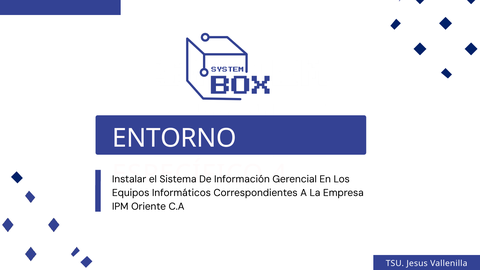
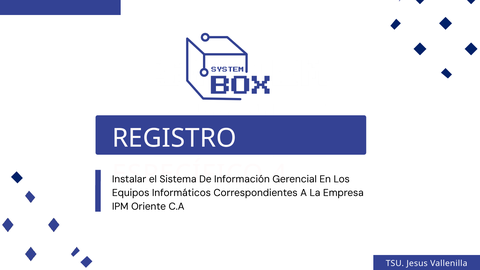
ENTORNO: ENTORNO -> REGISTRO (174, 138)
